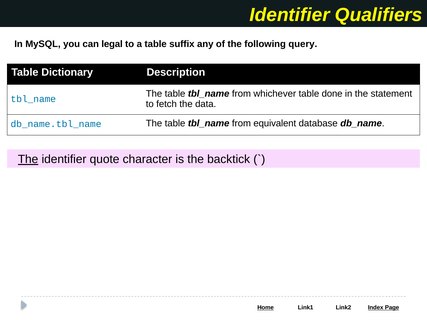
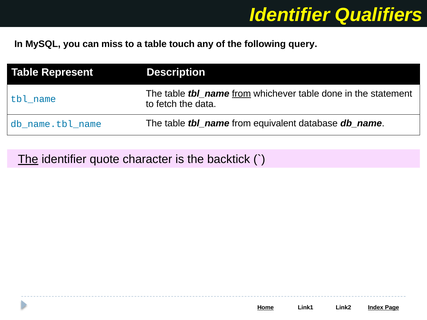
legal: legal -> miss (112, 44)
suffix: suffix -> touch (182, 44)
Dictionary: Dictionary -> Represent (67, 72)
from underline: none -> present (241, 94)
